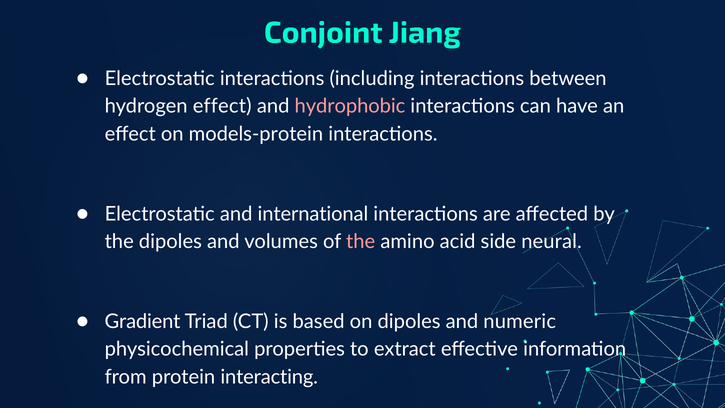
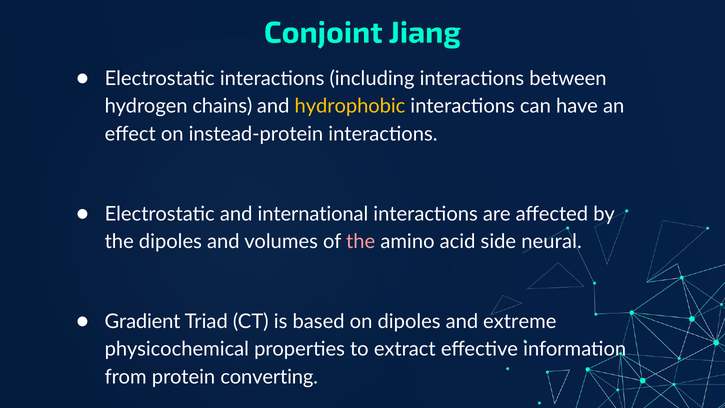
hydrogen effect: effect -> chains (222, 106)
hydrophobic colour: pink -> yellow (350, 106)
models-protein: models-protein -> instead-protein (256, 134)
numeric: numeric -> extreme (520, 321)
interacting: interacting -> converting (269, 377)
